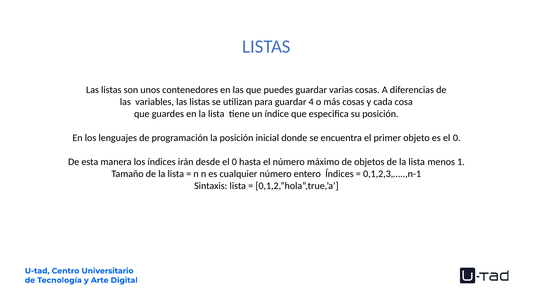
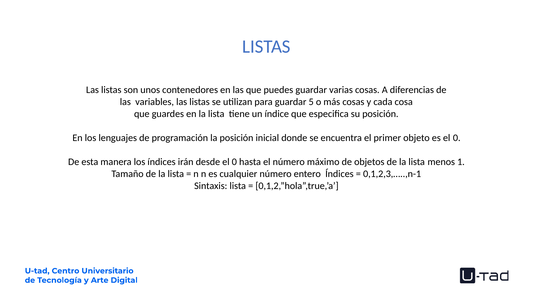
4: 4 -> 5 (311, 102)
